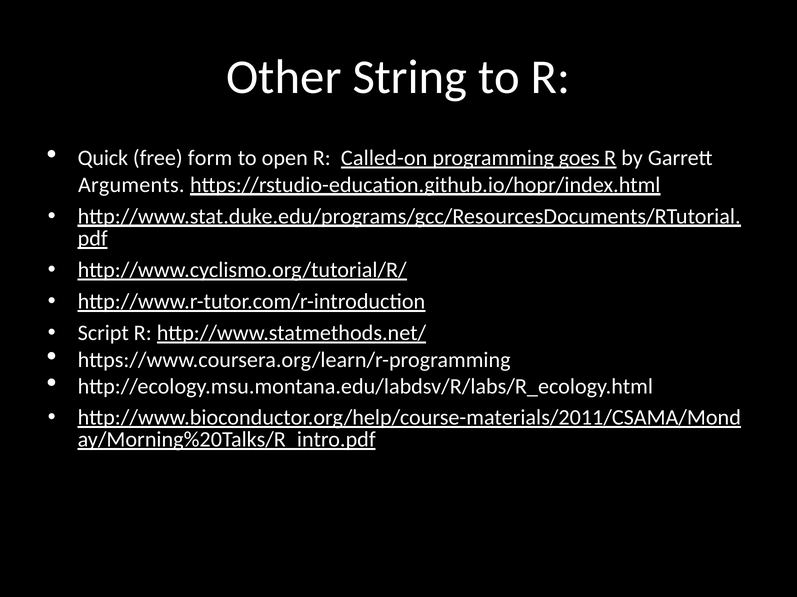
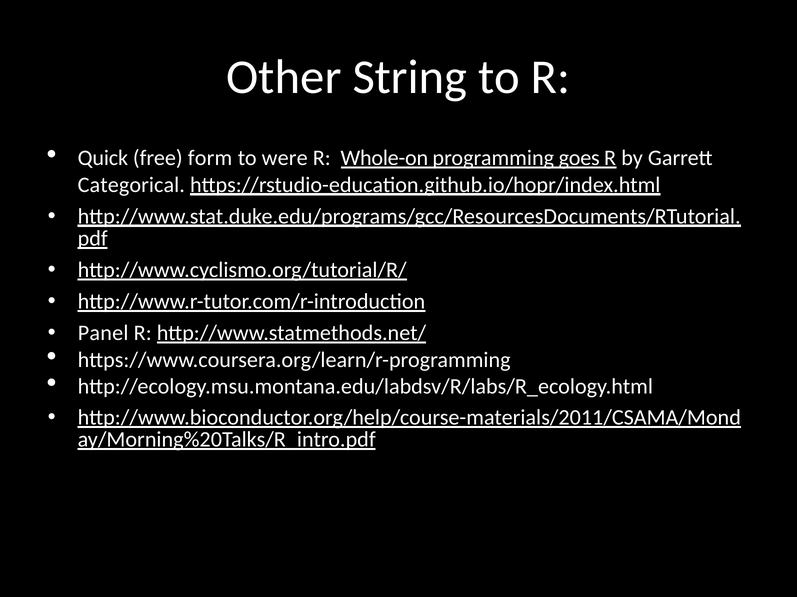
open: open -> were (285, 158)
Called-on: Called-on -> Whole-on (384, 158)
Arguments: Arguments -> Categorical (131, 185)
Script: Script -> Panel (103, 333)
